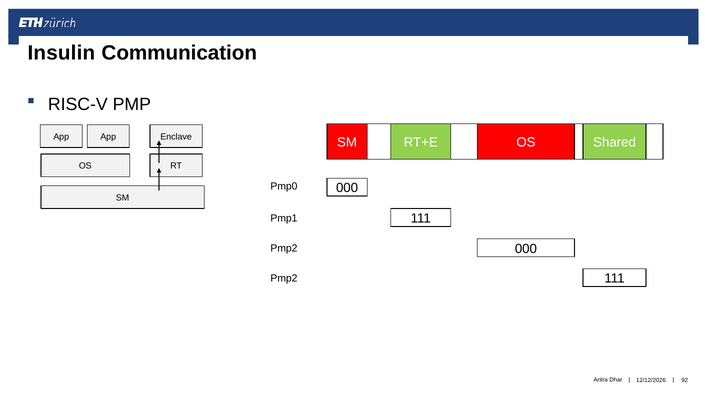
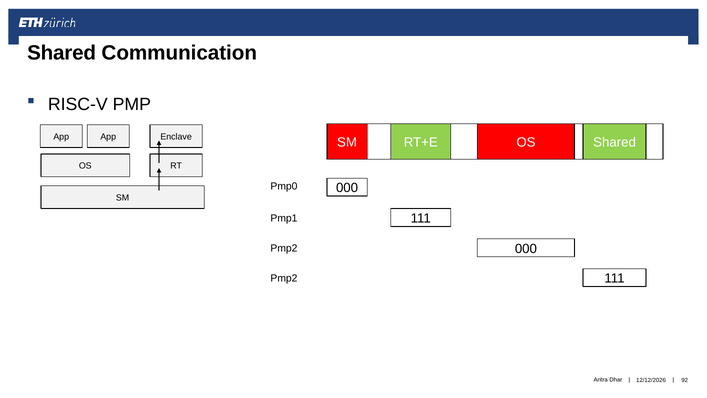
Insulin: Insulin -> Shared (62, 53)
